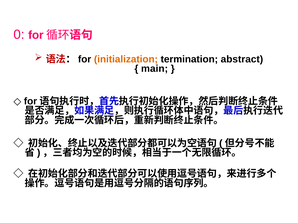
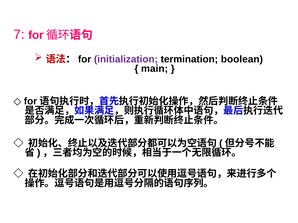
0: 0 -> 7 (19, 35)
initialization colour: orange -> purple (126, 59)
abstract: abstract -> boolean (242, 59)
